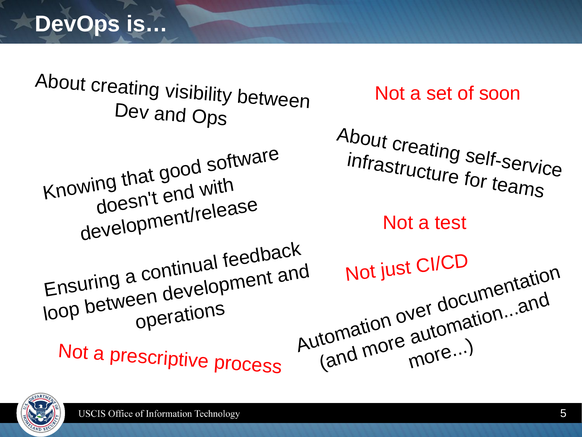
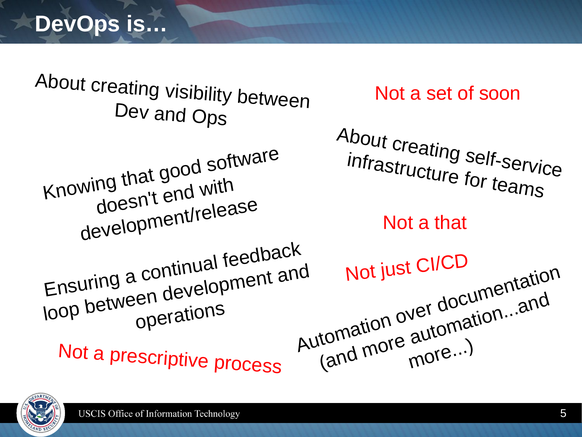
test: test -> that (451, 222)
